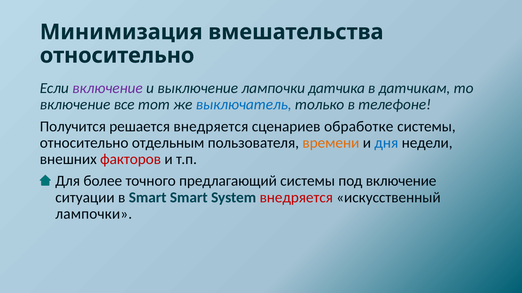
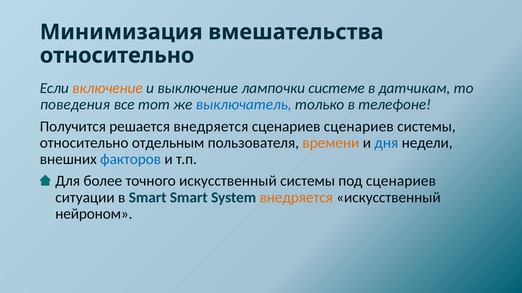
включение colour: purple -> orange (107, 88)
датчика: датчика -> системе (337, 88)
включение: включение -> поведения (75, 105)
сценариев обработке: обработке -> сценариев (359, 127)
факторов colour: red -> blue (131, 159)
точного предлагающий: предлагающий -> искусственный (228, 181)
под включение: включение -> сценариев (401, 181)
внедряется colour: red -> orange (296, 198)
лампочки: лампочки -> нейроном (94, 214)
